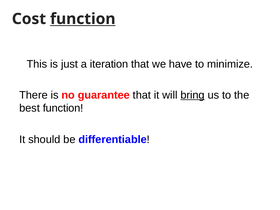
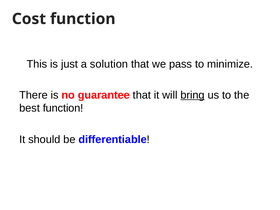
function underline: present -> none (83, 19)
iteration: iteration -> solution (109, 64)
have: have -> pass (181, 64)
